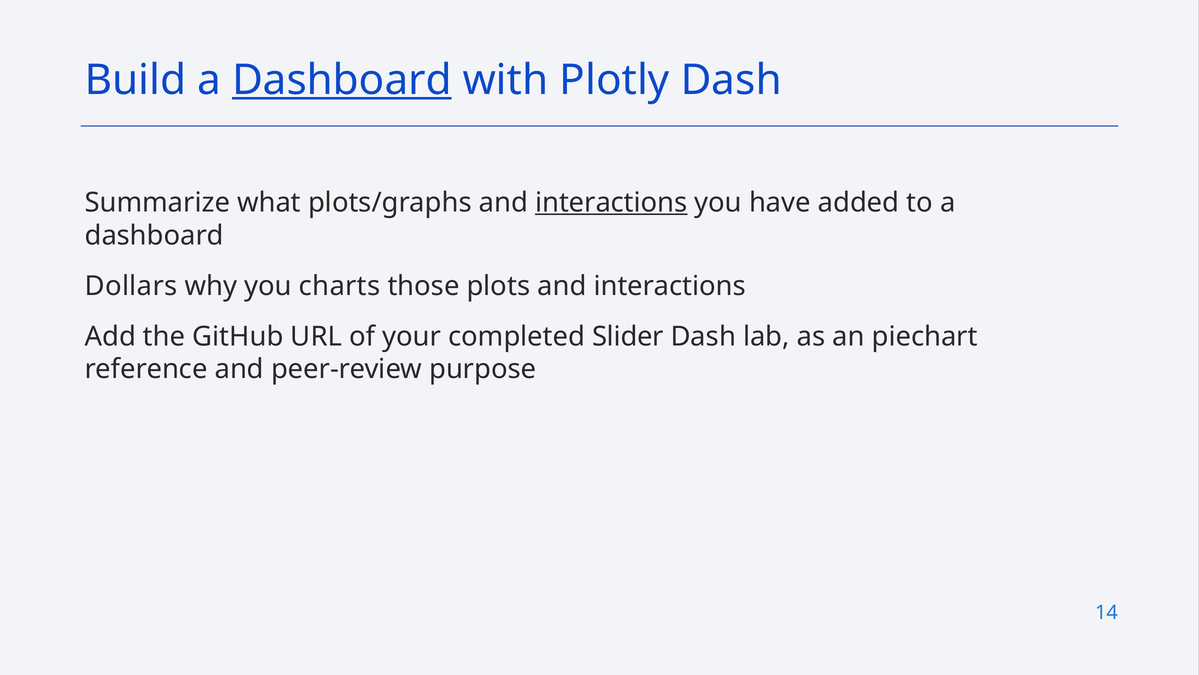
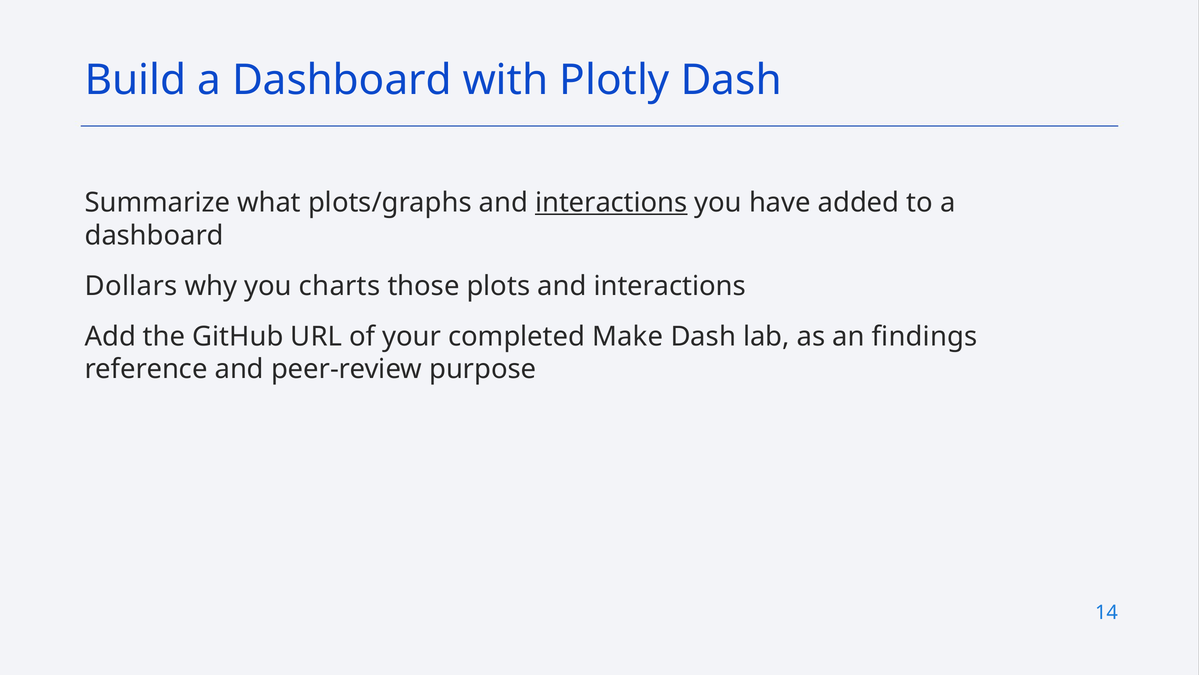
Dashboard underline: present -> none (342, 80)
Slider: Slider -> Make (628, 336)
piechart: piechart -> findings (925, 336)
